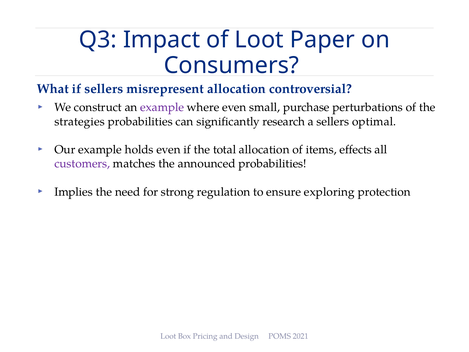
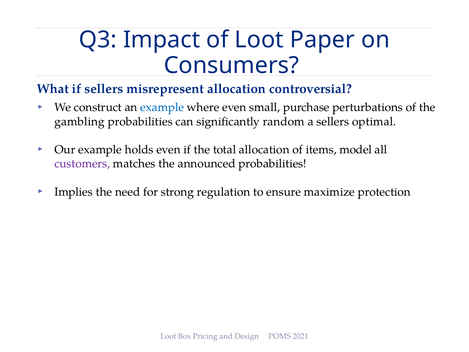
example colour: purple -> blue (162, 107)
strategies: strategies -> gambling (80, 121)
research: research -> random (284, 121)
effects: effects -> model (356, 150)
exploring: exploring -> maximize (329, 192)
